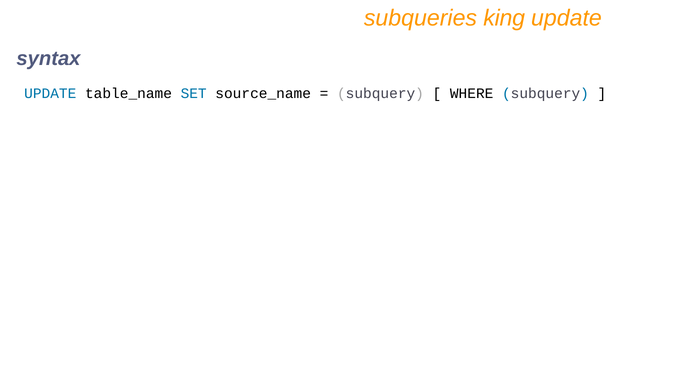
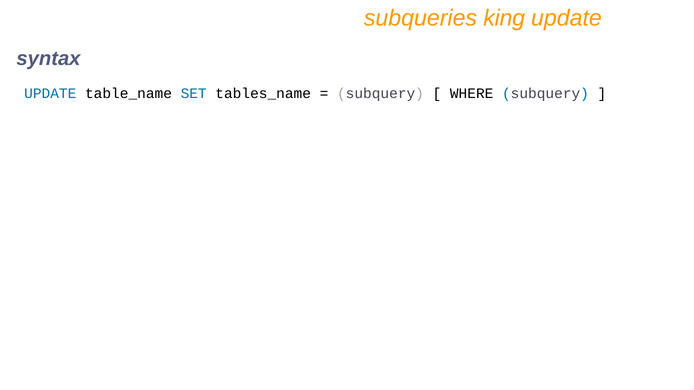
source_name: source_name -> tables_name (263, 93)
